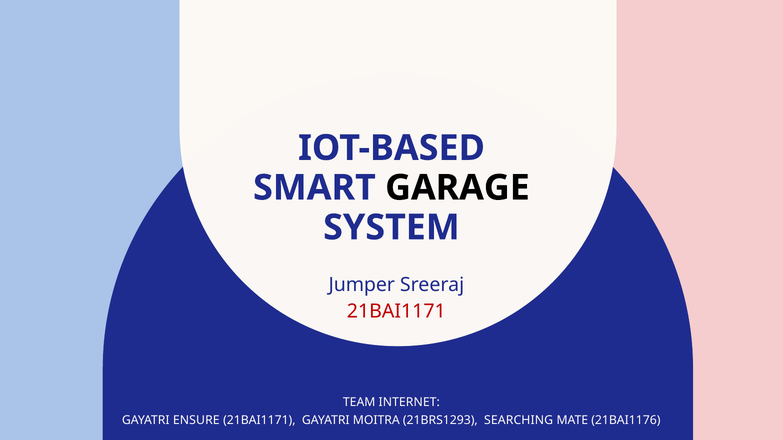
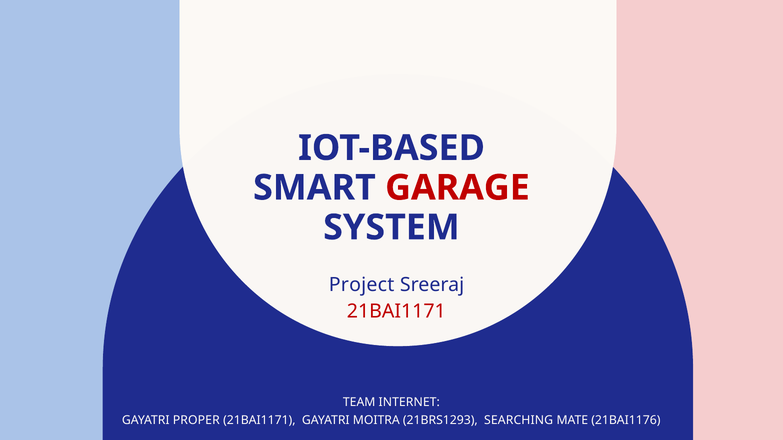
GARAGE colour: black -> red (457, 188)
Jumper: Jumper -> Project (362, 285)
ENSURE: ENSURE -> PROPER (196, 420)
